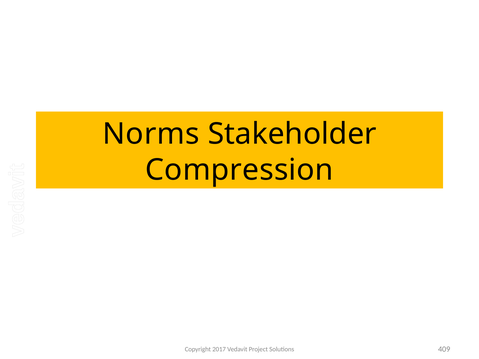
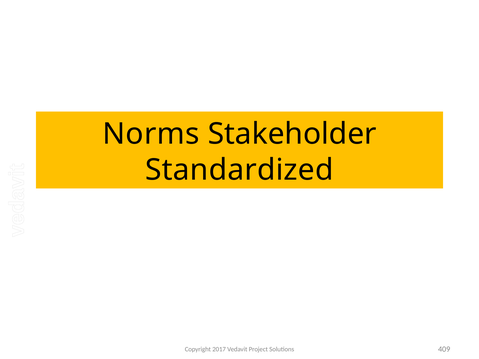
Compression: Compression -> Standardized (239, 170)
